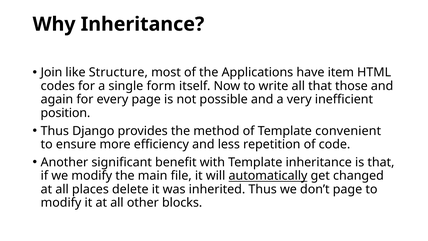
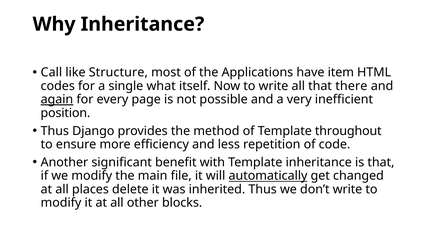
Join: Join -> Call (51, 72)
form: form -> what (161, 86)
those: those -> there (351, 86)
again underline: none -> present (57, 99)
convenient: convenient -> throughout (348, 131)
don’t page: page -> write (348, 189)
